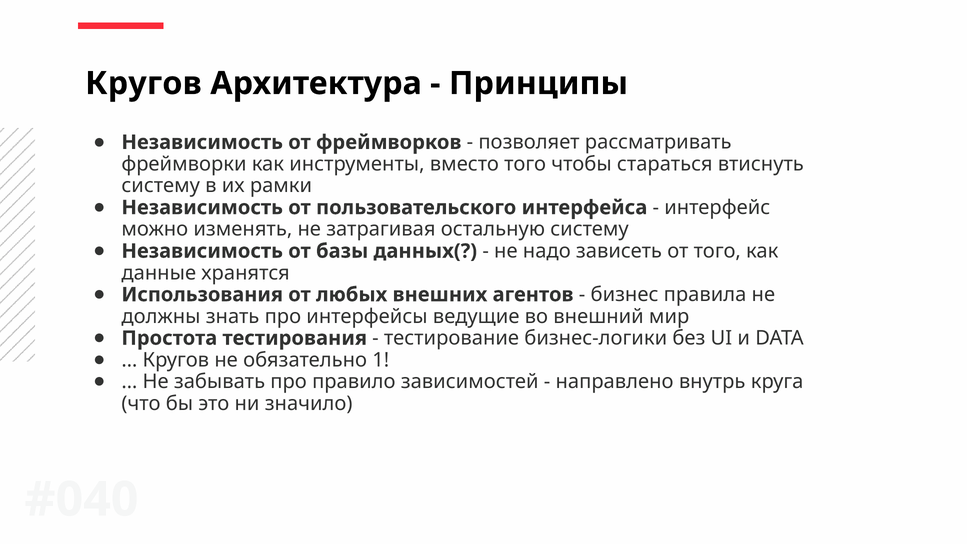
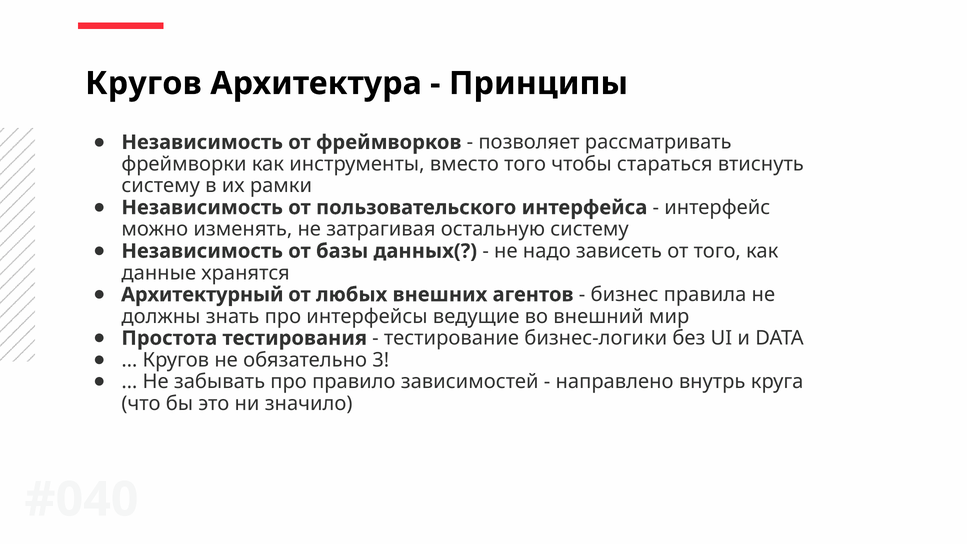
Использования: Использования -> Архитектурный (202, 295)
1: 1 -> 3 (381, 360)
